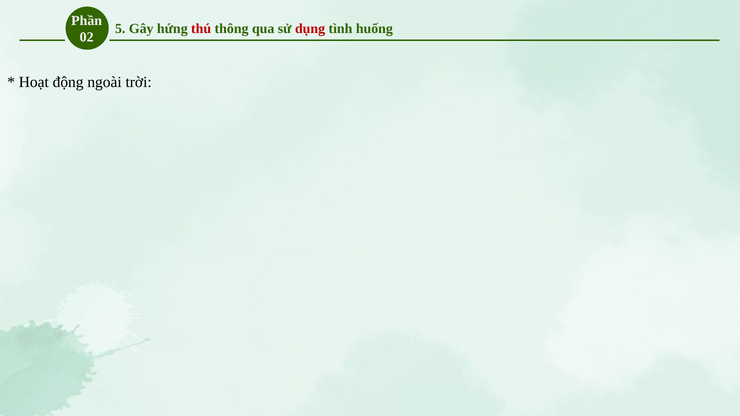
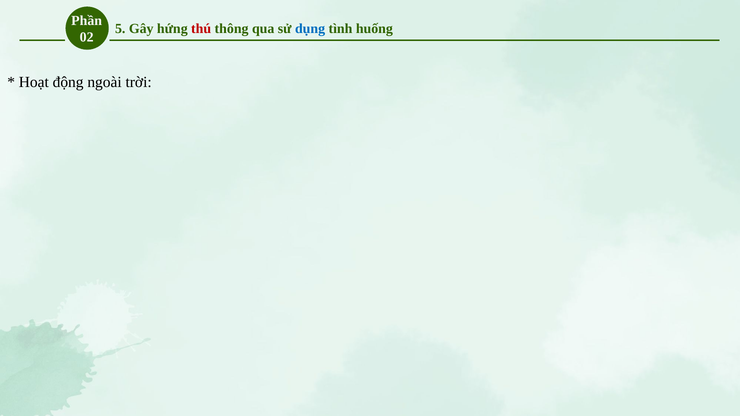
dụng colour: red -> blue (310, 29)
